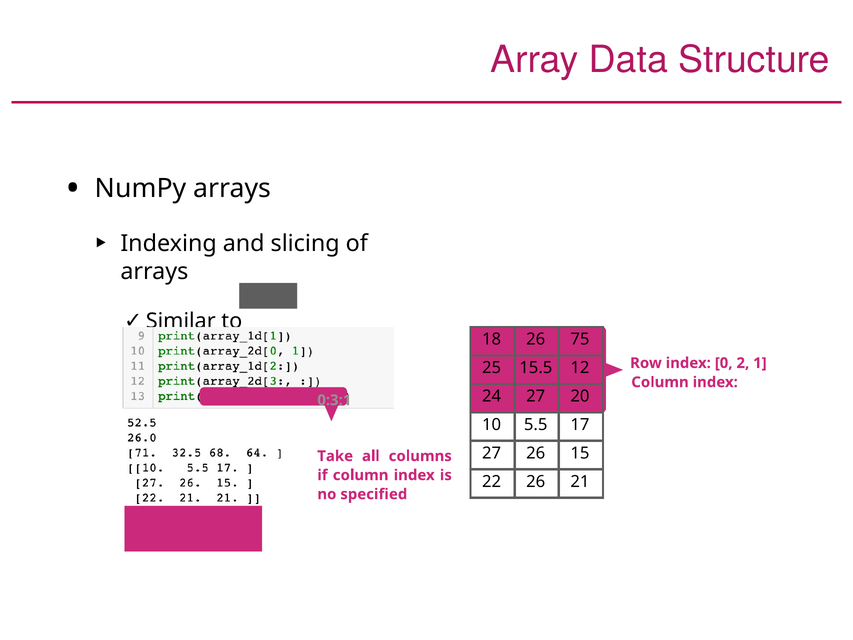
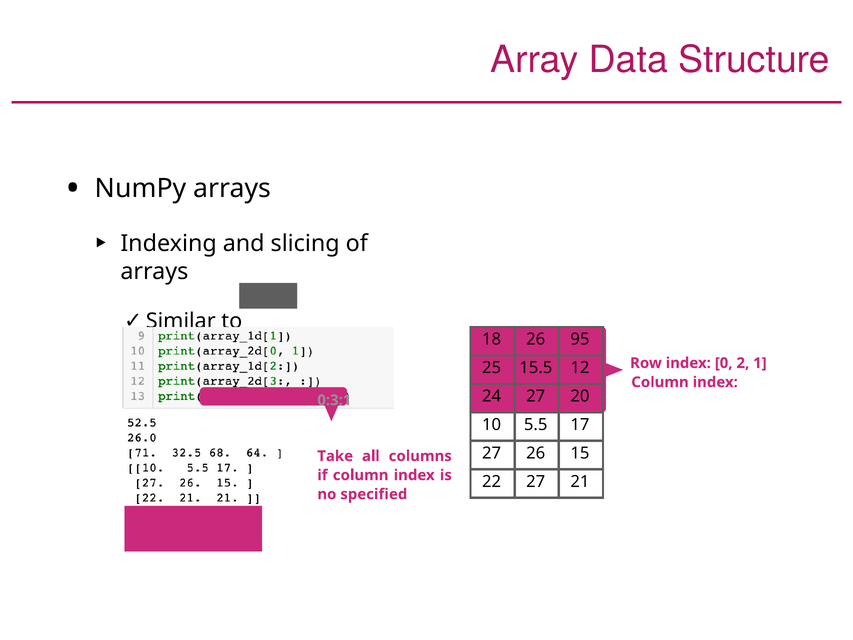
75: 75 -> 95 (580, 339)
22 26: 26 -> 27 (536, 481)
